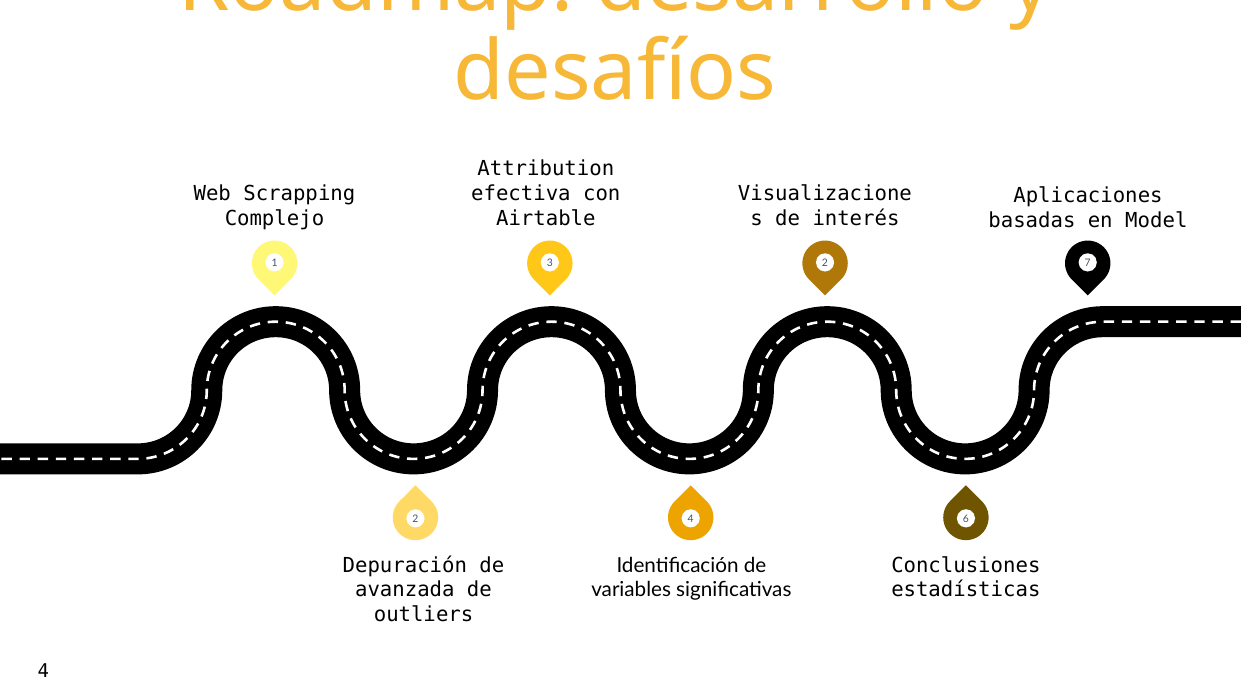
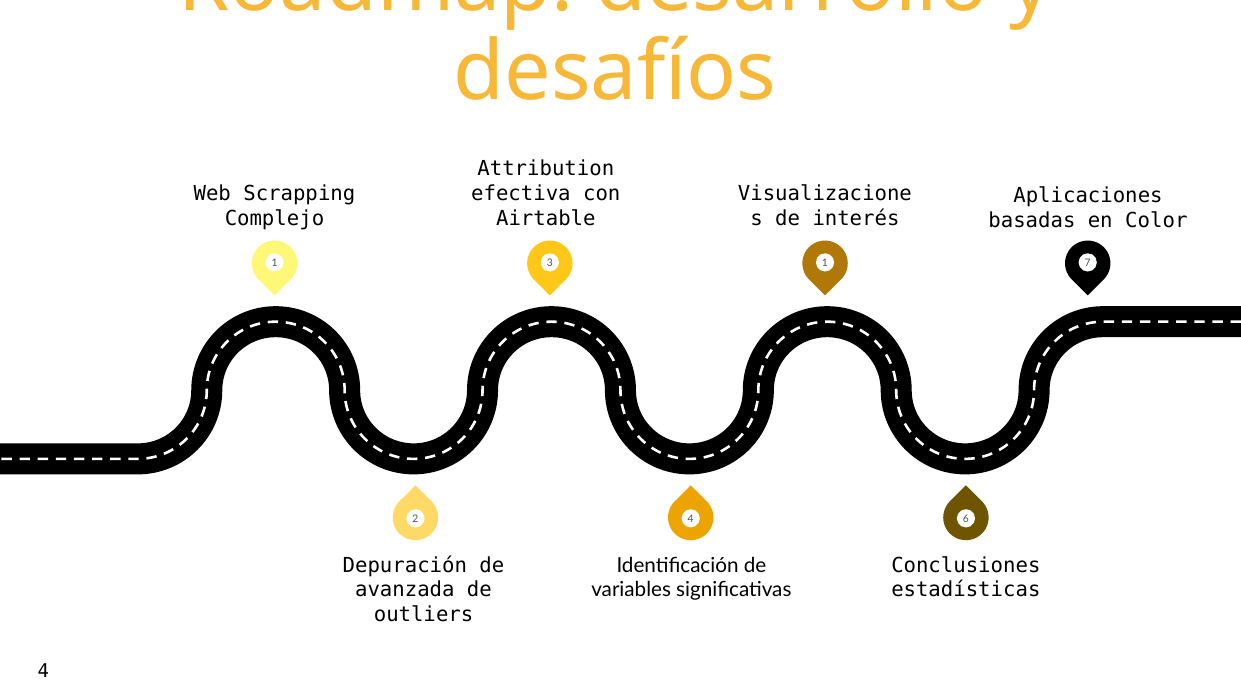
Model: Model -> Color (1156, 220)
3 2: 2 -> 1 (825, 263)
